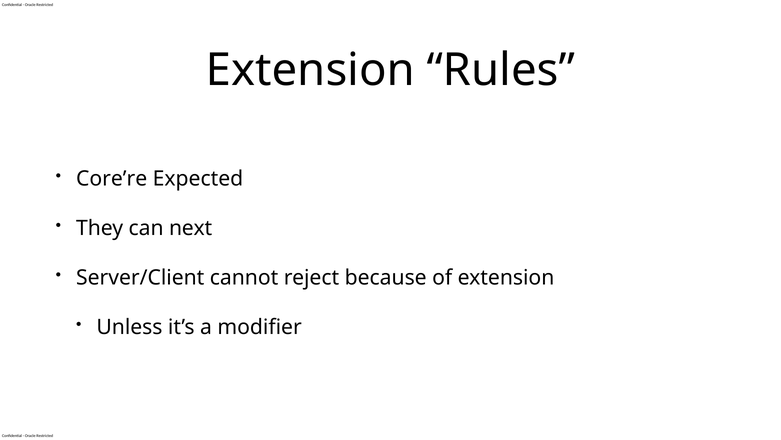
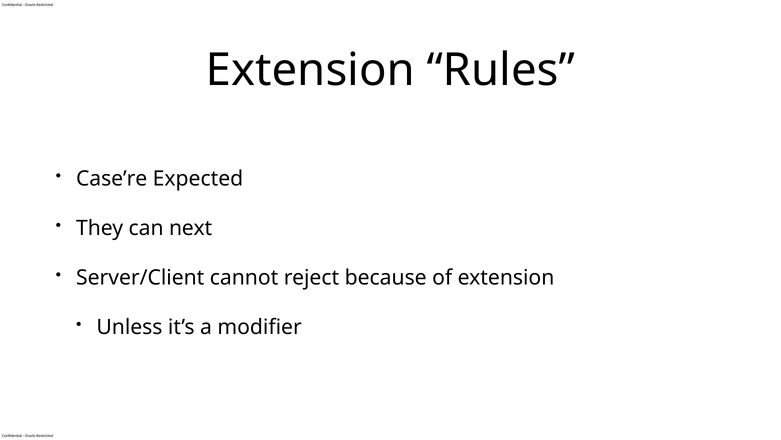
Core’re: Core’re -> Case’re (112, 179)
